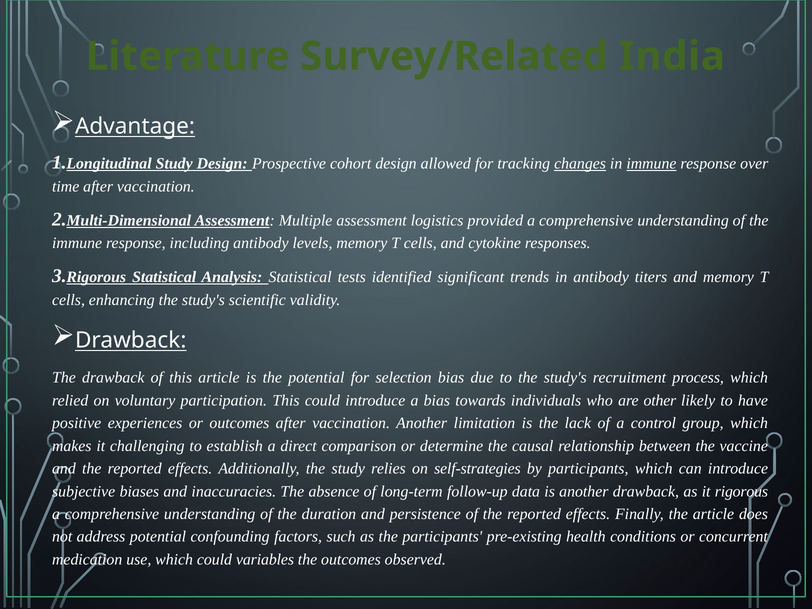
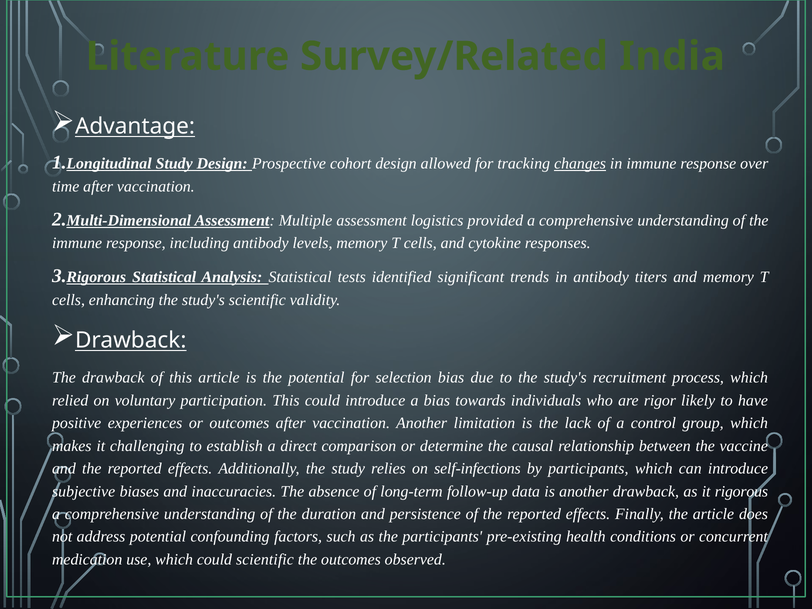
immune underline: present -> none (651, 164)
other: other -> rigor (660, 400)
self-strategies: self-strategies -> self-infections (477, 469)
could variables: variables -> scientific (265, 560)
